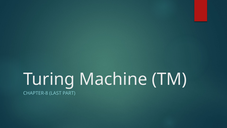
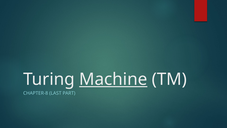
Machine underline: none -> present (113, 79)
